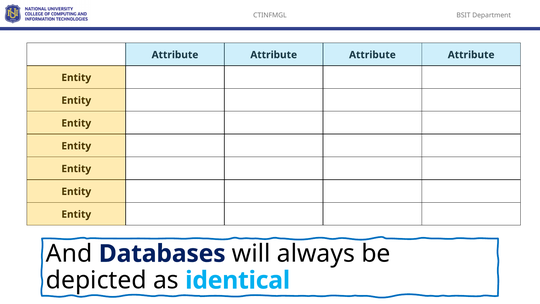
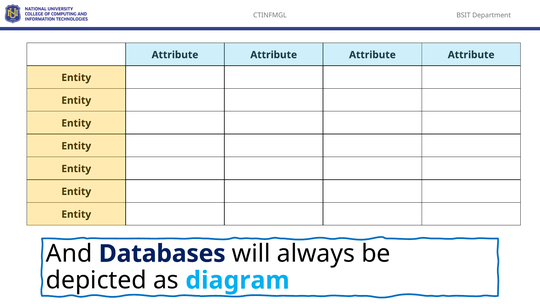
identical: identical -> diagram (237, 280)
